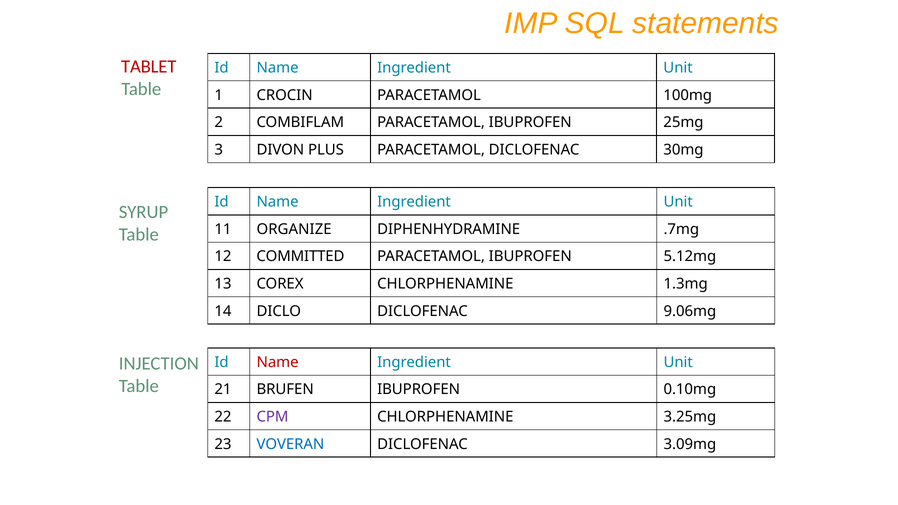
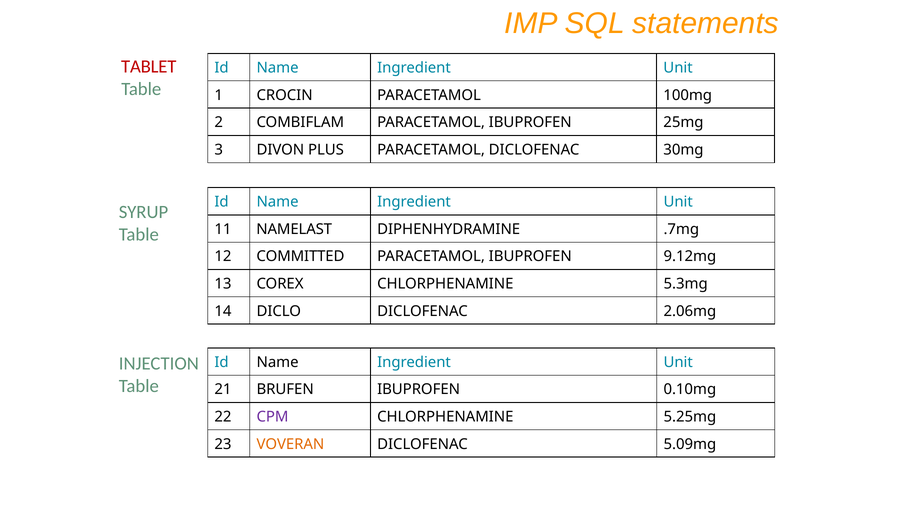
ORGANIZE: ORGANIZE -> NAMELAST (294, 229)
5.12mg: 5.12mg -> 9.12mg (690, 257)
1.3mg: 1.3mg -> 5.3mg (686, 284)
9.06mg: 9.06mg -> 2.06mg (690, 311)
Name colour: red -> black (278, 362)
3.25mg: 3.25mg -> 5.25mg (690, 417)
VOVERAN colour: blue -> orange (290, 444)
3.09mg: 3.09mg -> 5.09mg (690, 444)
